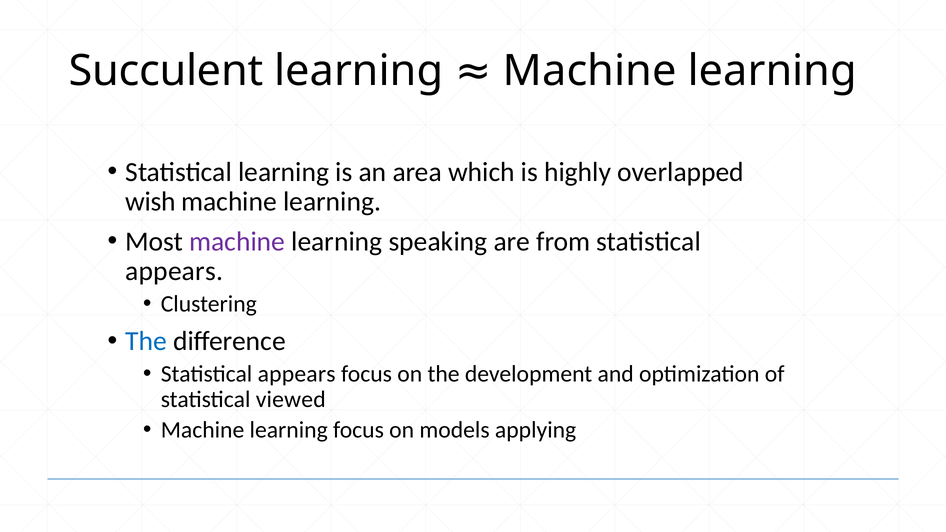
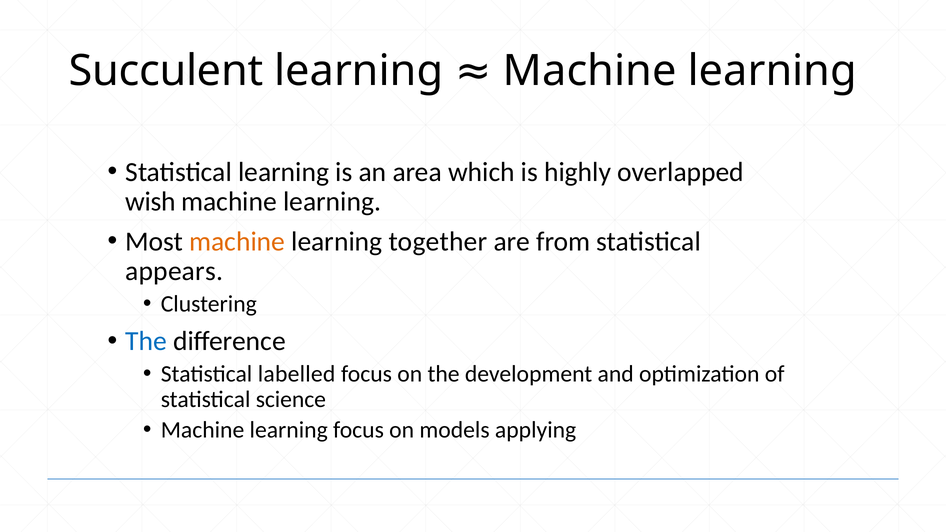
machine colour: purple -> orange (237, 241)
speaking: speaking -> together (438, 241)
appears: appears -> labelled (297, 374)
viewed: viewed -> science (291, 400)
